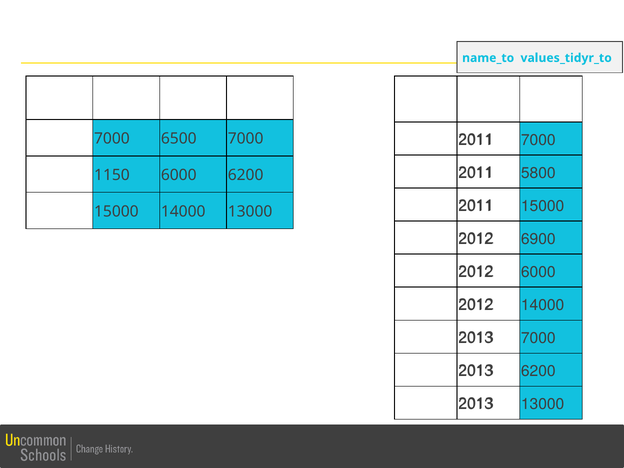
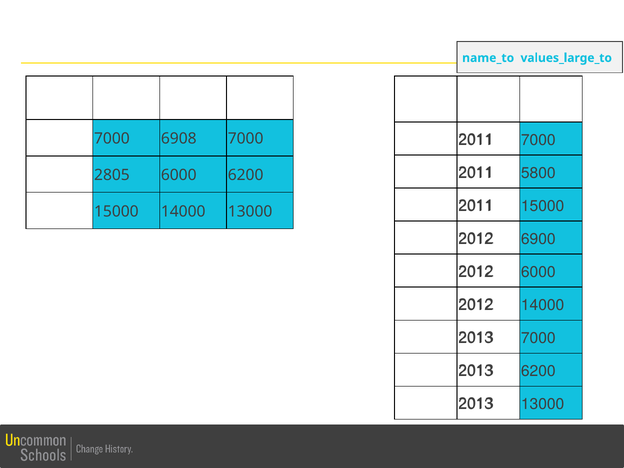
values_tidyr_to: values_tidyr_to -> values_large_to (566, 58)
6500: 6500 -> 6908 (179, 139)
1150: 1150 -> 2805 (112, 175)
